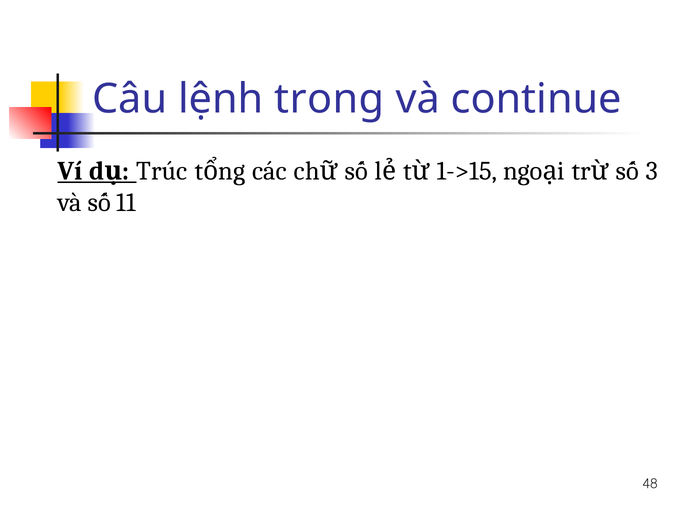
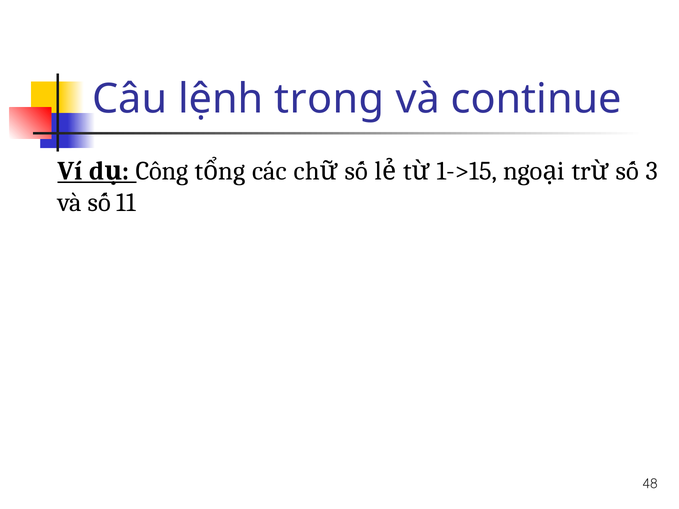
Trúc: Trúc -> Công (162, 171)
